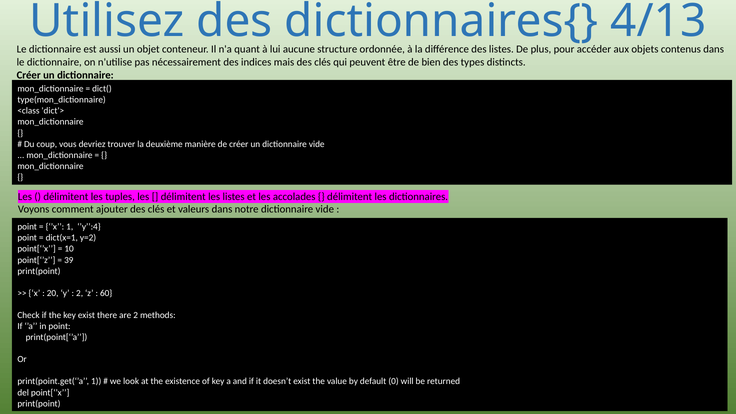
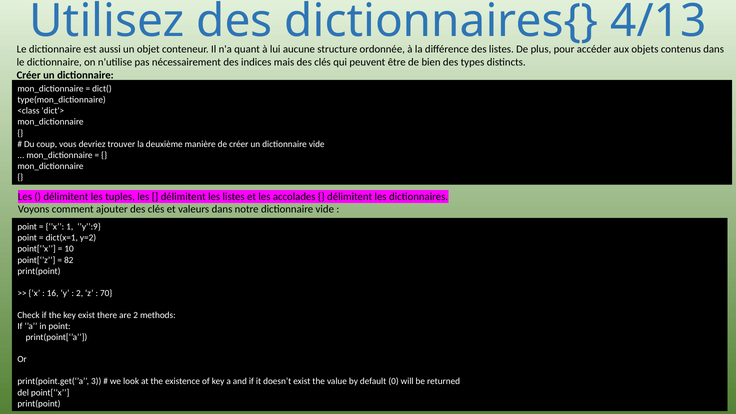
’y’’:4: ’y’’:4 -> ’y’’:9 (89, 227)
39: 39 -> 82 (69, 260)
20: 20 -> 16 (53, 293)
60: 60 -> 70 (106, 293)
print(point.get(‘’a 1: 1 -> 3 (96, 381)
